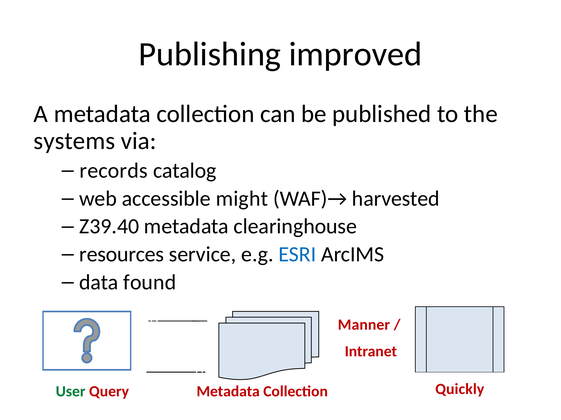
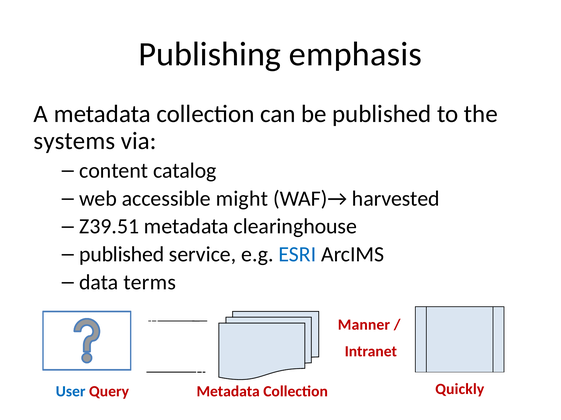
improved: improved -> emphasis (355, 54)
records: records -> content (114, 171)
Z39.40: Z39.40 -> Z39.51 (109, 227)
resources: resources -> published (122, 255)
found: found -> terms (150, 283)
User colour: green -> blue (71, 392)
